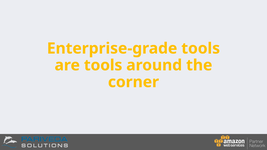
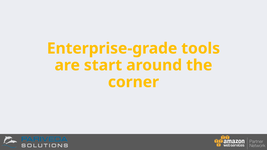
are tools: tools -> start (103, 65)
